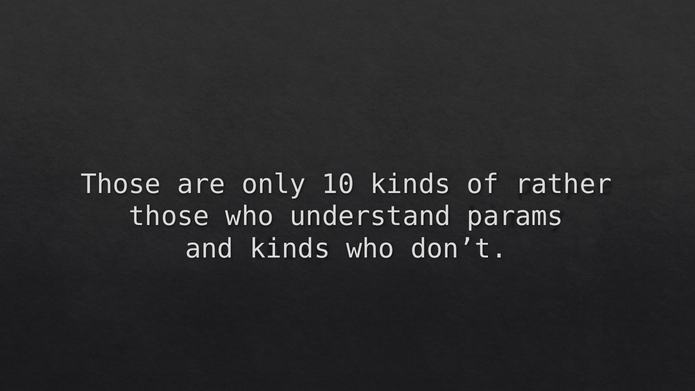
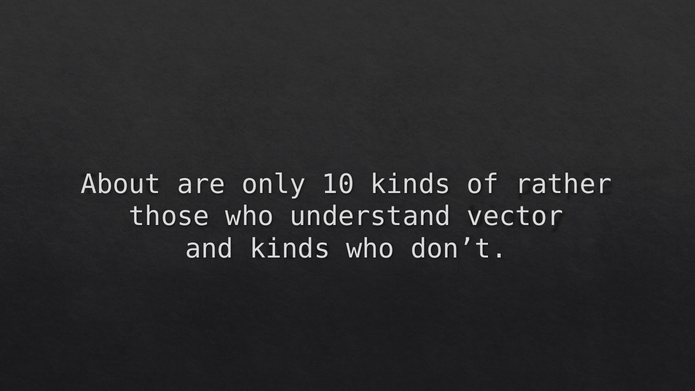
Those: Those -> About (121, 184)
params: params -> vector (515, 216)
